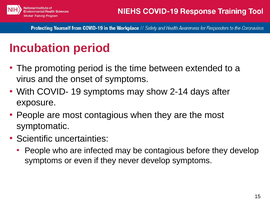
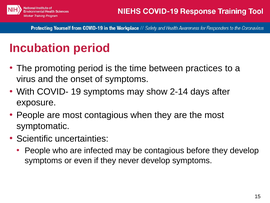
extended: extended -> practices (204, 68)
